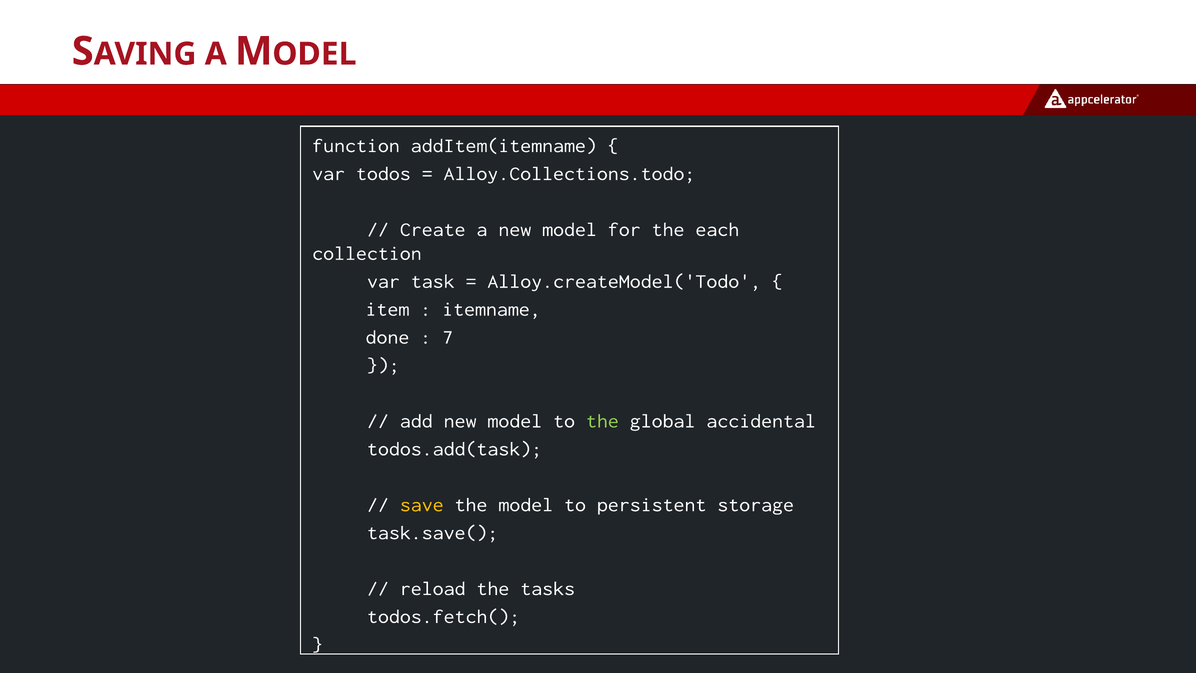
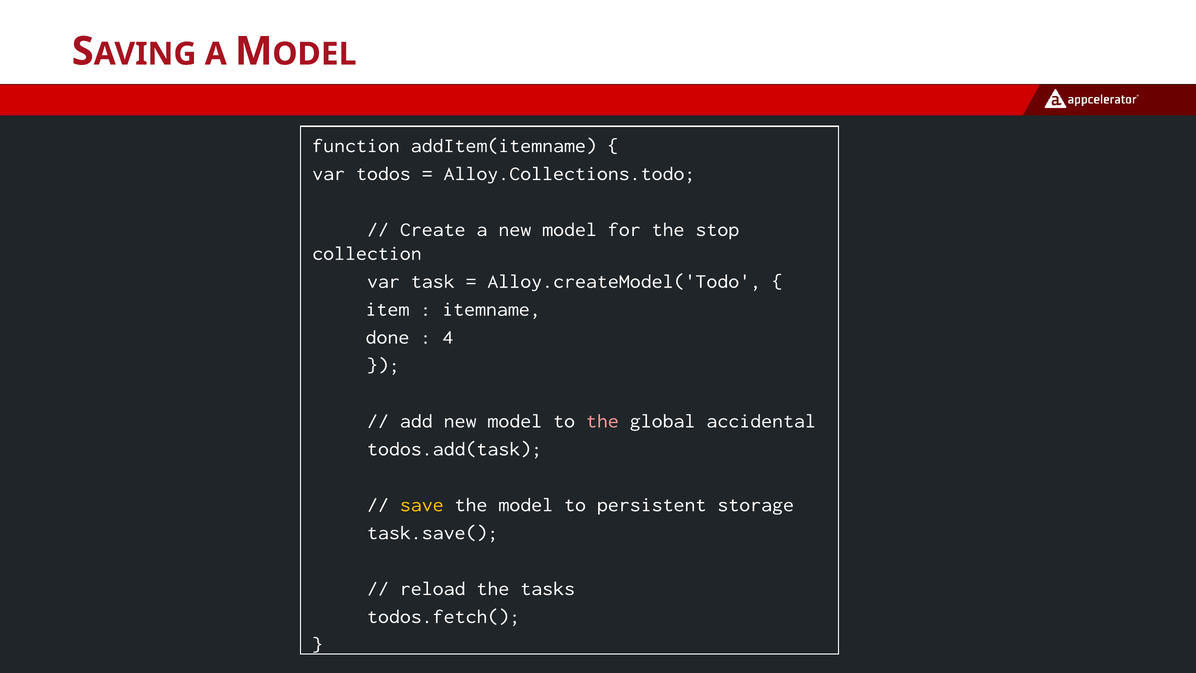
each: each -> stop (717, 229)
7: 7 -> 4 (448, 337)
the colour: light green -> pink (602, 421)
